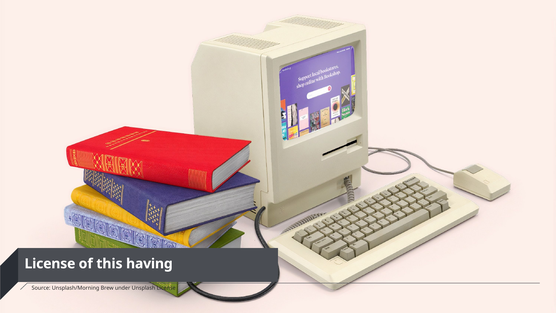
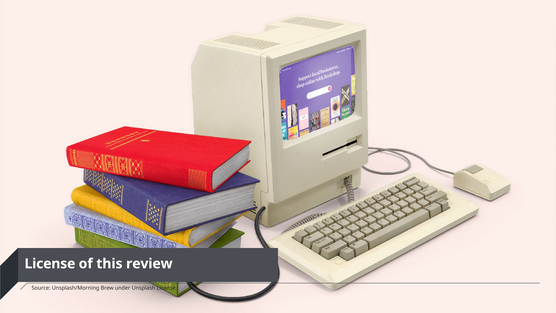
having: having -> review (149, 263)
